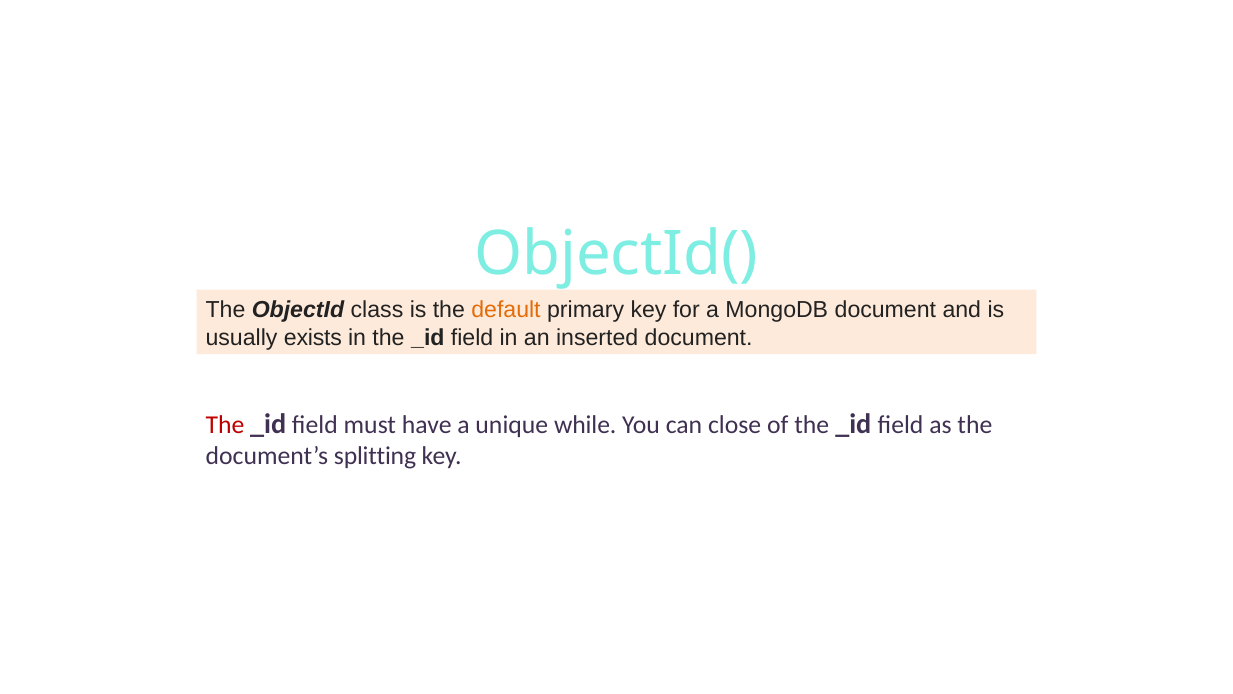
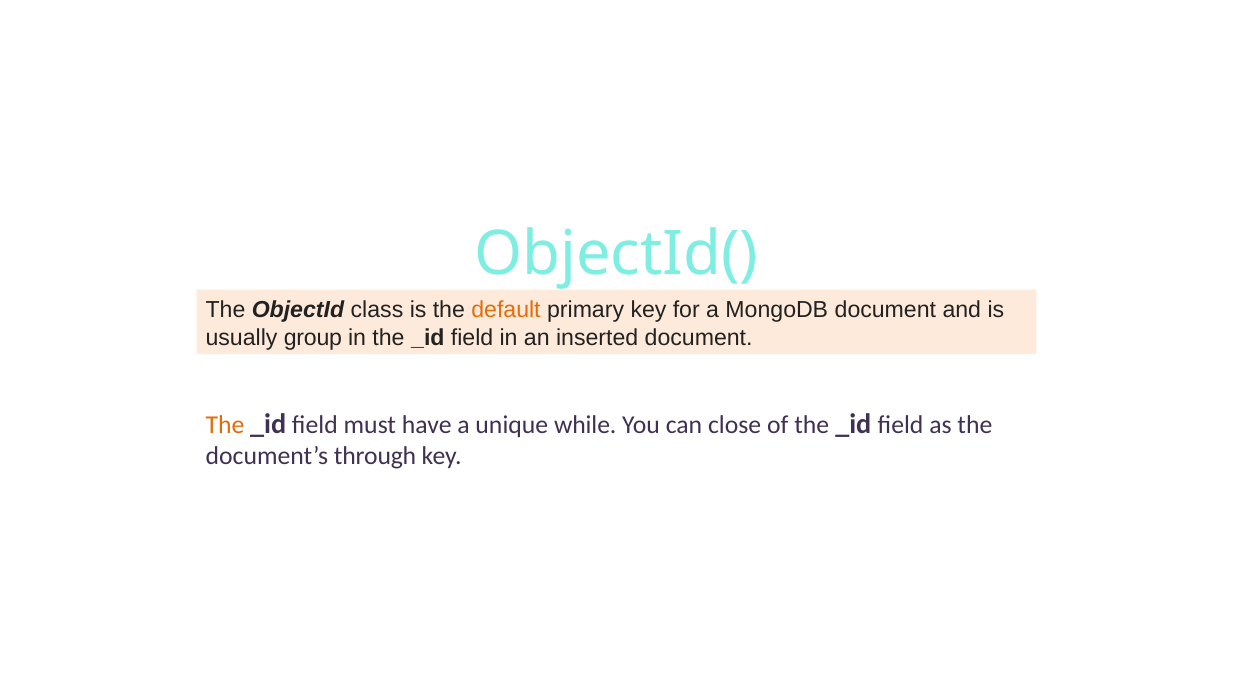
exists: exists -> group (313, 337)
The colour: red -> orange (225, 425)
splitting: splitting -> through (375, 456)
